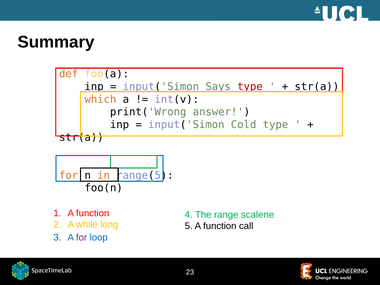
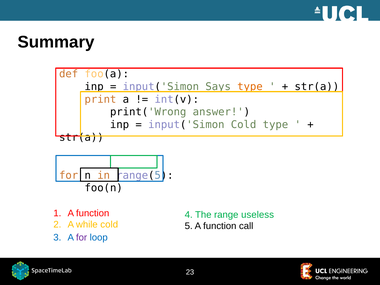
type colour: red -> orange (250, 87)
which: which -> print (100, 99)
scalene: scalene -> useless (258, 215)
while long: long -> cold (109, 225)
